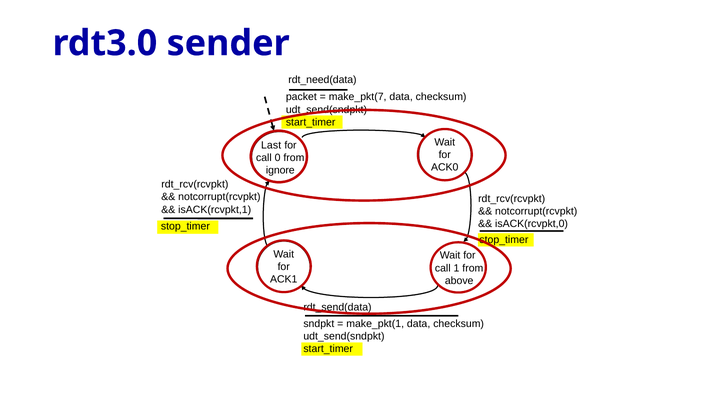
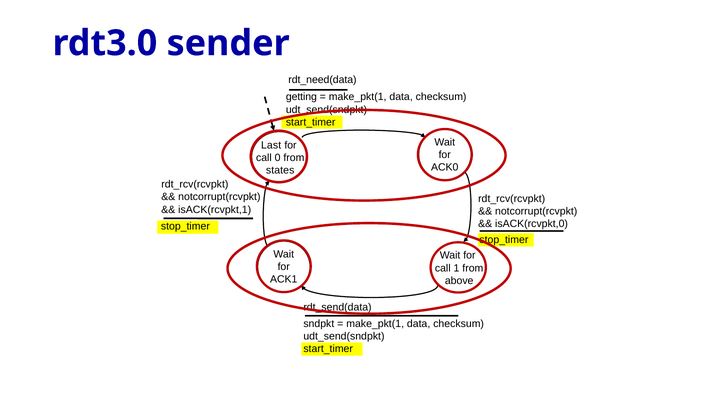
packet: packet -> getting (301, 97)
make_pkt(7: make_pkt(7 -> make_pkt(1 (358, 97)
ignore: ignore -> states (280, 170)
